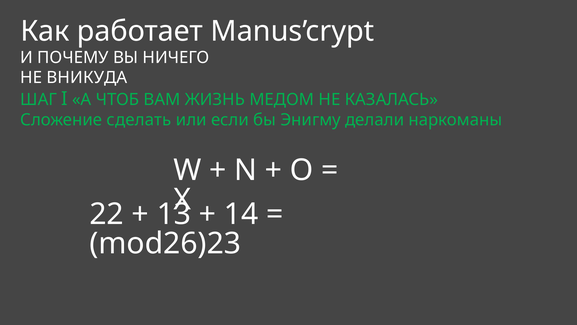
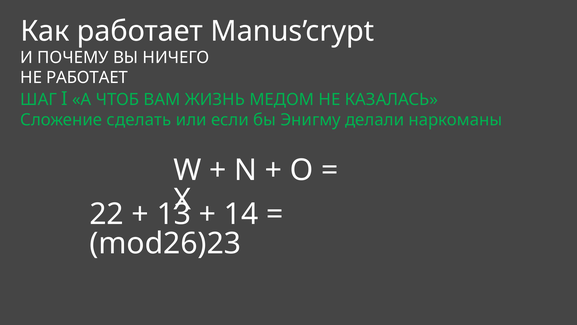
НЕ ВНИКУДА: ВНИКУДА -> РАБОТАЕТ (87, 78)
